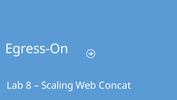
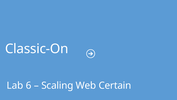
Egress-On: Egress-On -> Classic-On (37, 49)
8: 8 -> 6 (29, 85)
Concat: Concat -> Certain (115, 85)
